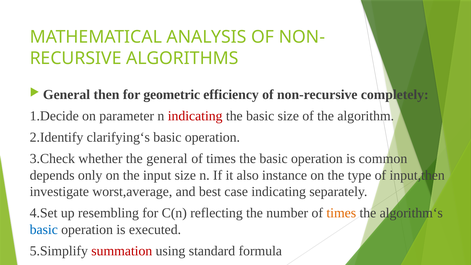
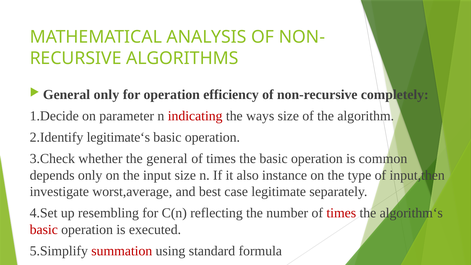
General then: then -> only (106, 94)
for geometric: geometric -> operation (172, 94)
basic: basic -> ways (260, 116)
clarifying‘s: clarifying‘s -> legitimate‘s (118, 137)
case indicating: indicating -> legitimate (279, 192)
times colour: orange -> red (341, 213)
basic colour: blue -> red (44, 230)
